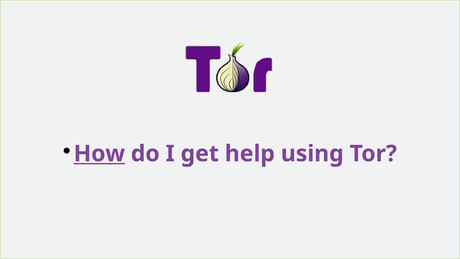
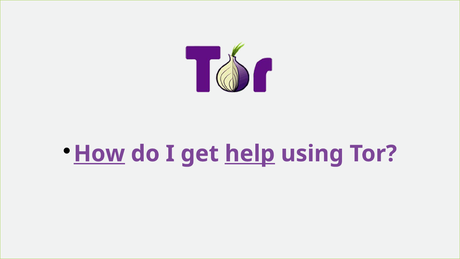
help underline: none -> present (250, 154)
